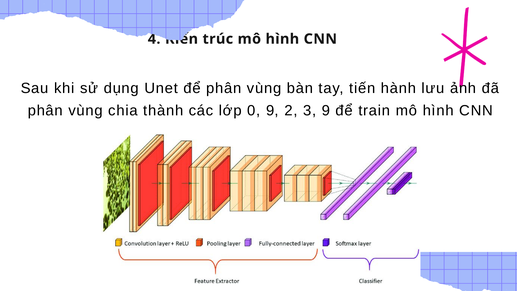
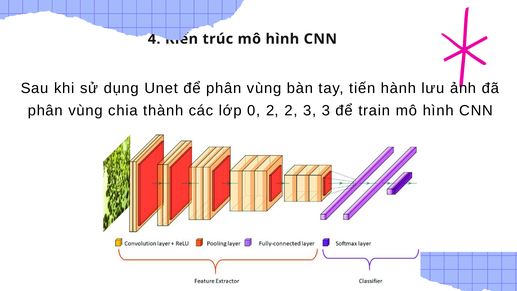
0 9: 9 -> 2 (272, 110)
3 9: 9 -> 3 (326, 110)
